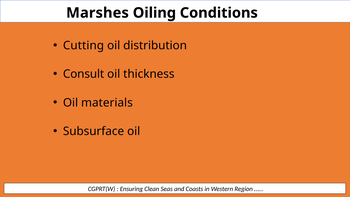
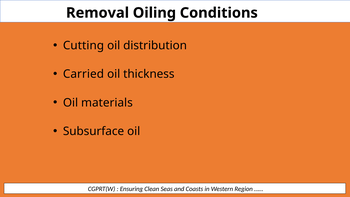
Marshes: Marshes -> Removal (98, 13)
Consult: Consult -> Carried (83, 74)
